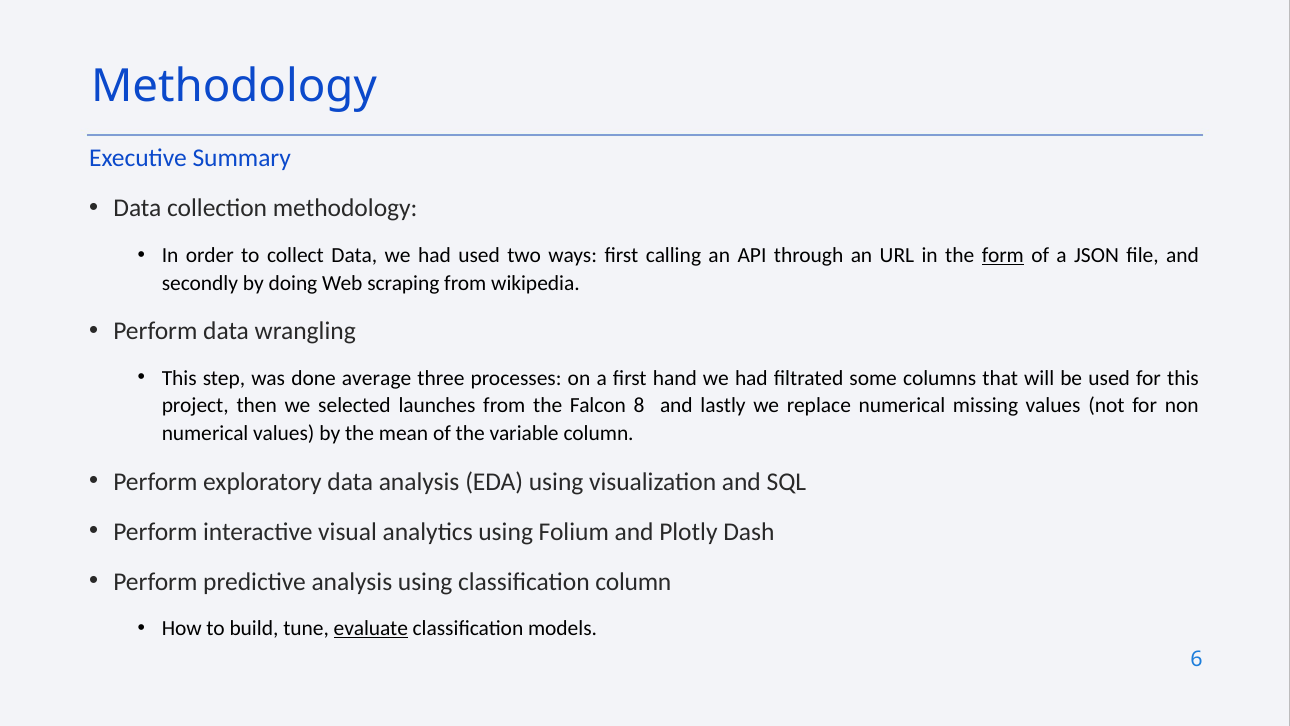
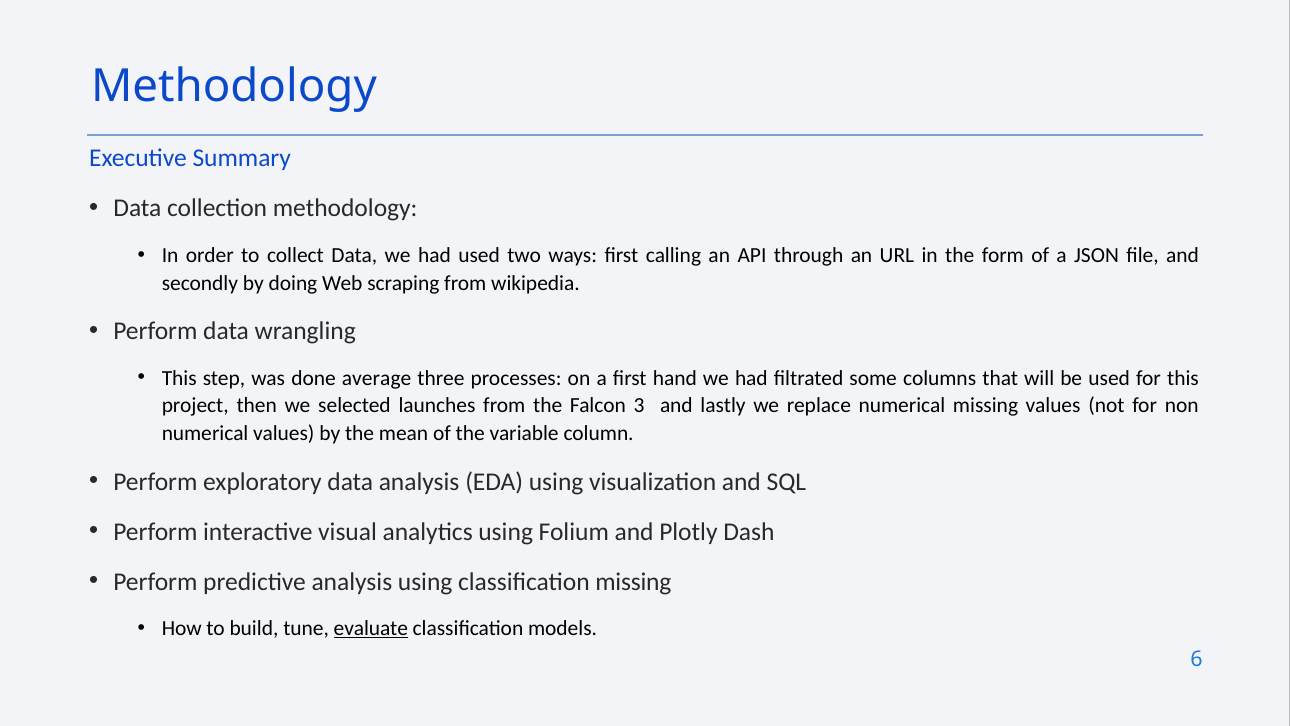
form underline: present -> none (1003, 255)
8: 8 -> 3 (639, 406)
classification column: column -> missing (633, 581)
